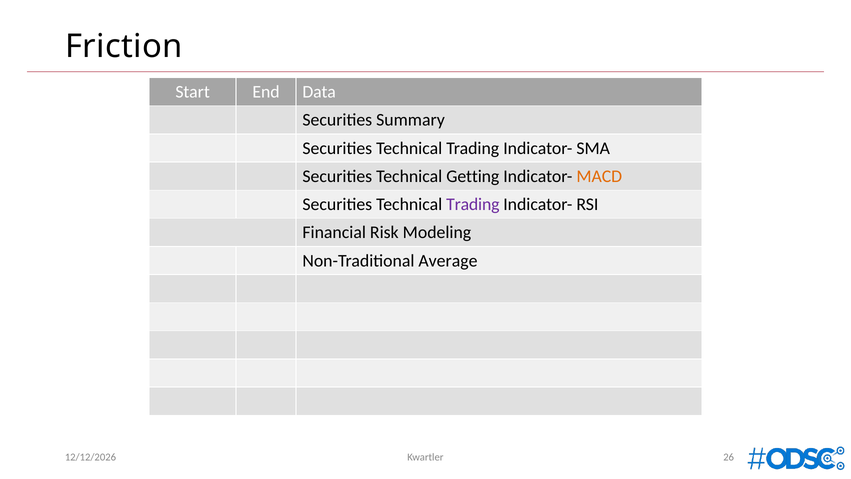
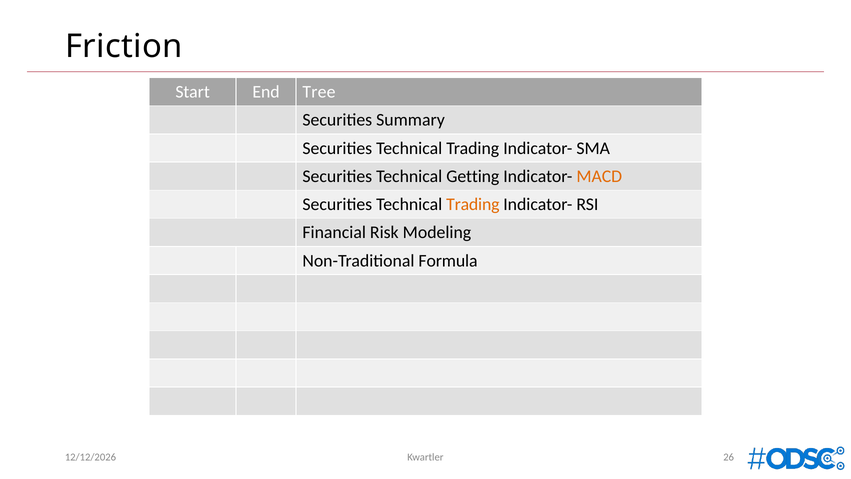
Data: Data -> Tree (319, 92)
Trading colour: purple -> orange (473, 204)
Average: Average -> Formula (448, 261)
